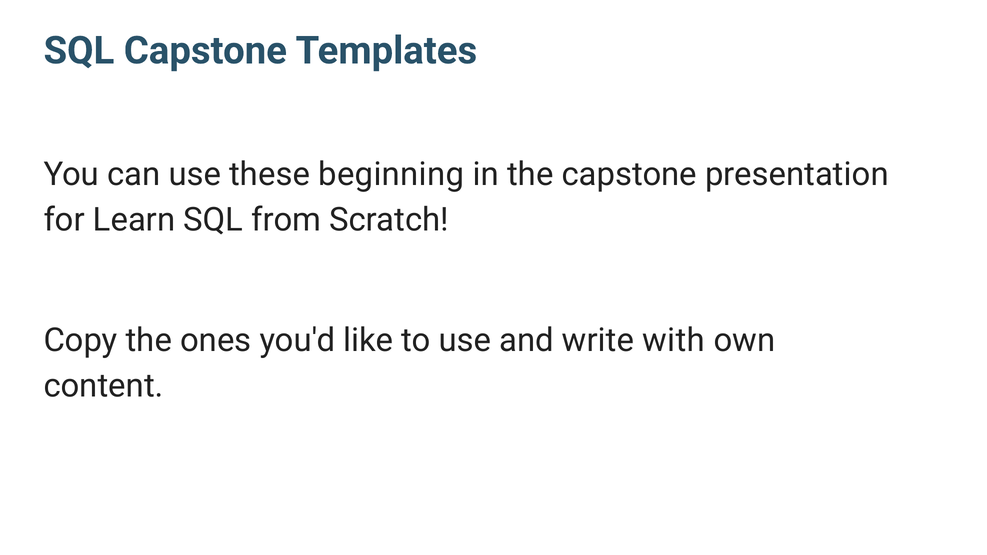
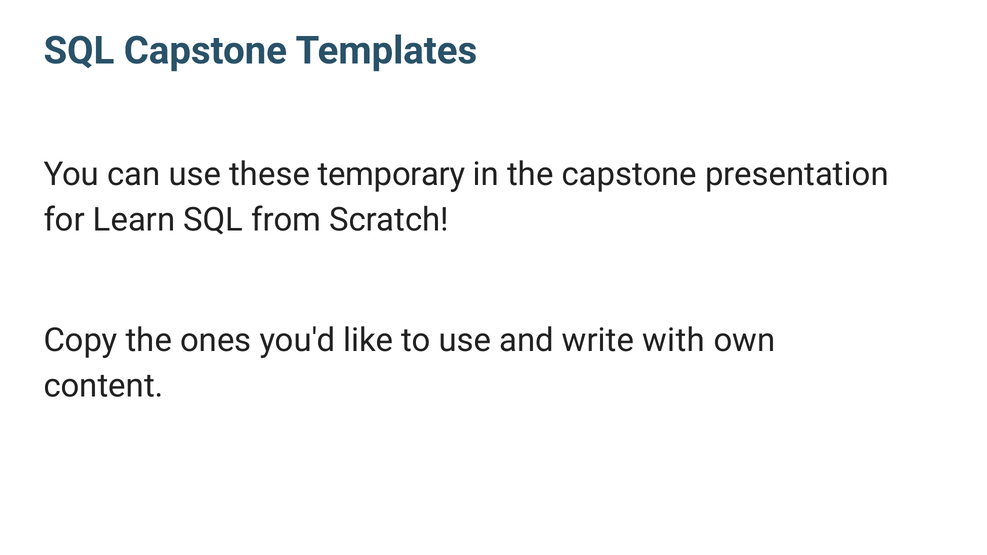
beginning: beginning -> temporary (392, 174)
